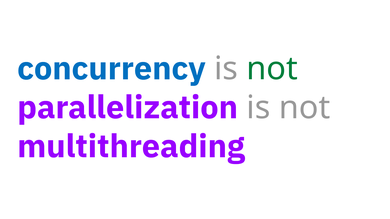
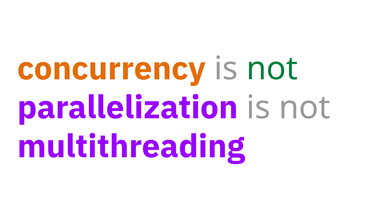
concurrency colour: blue -> orange (111, 69)
